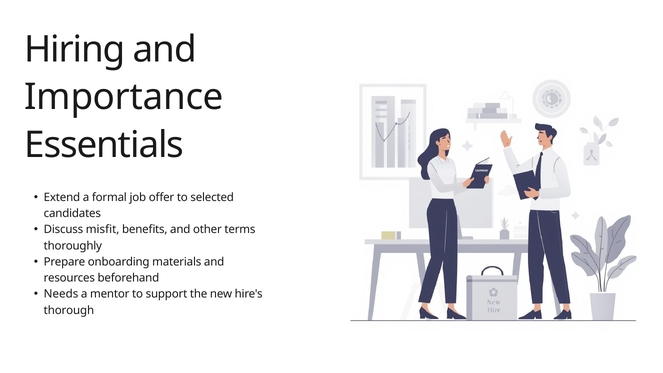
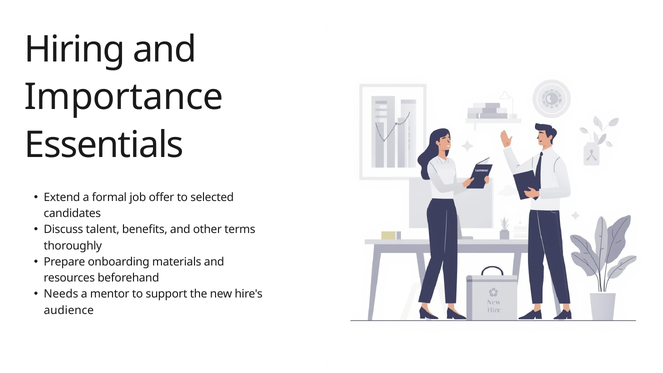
misfit: misfit -> talent (103, 230)
thorough: thorough -> audience (69, 310)
